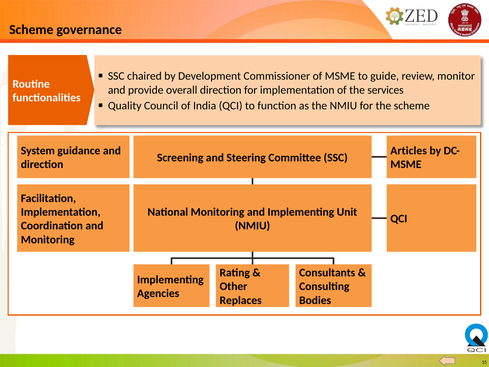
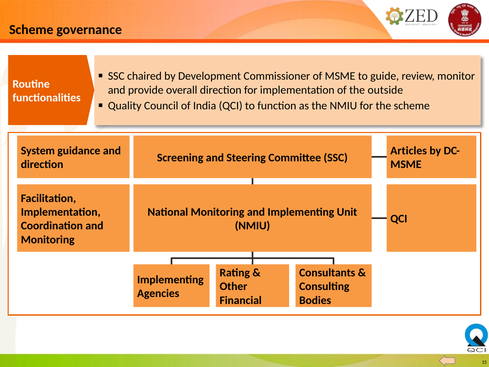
services: services -> outside (385, 90)
Replaces: Replaces -> Financial (241, 300)
